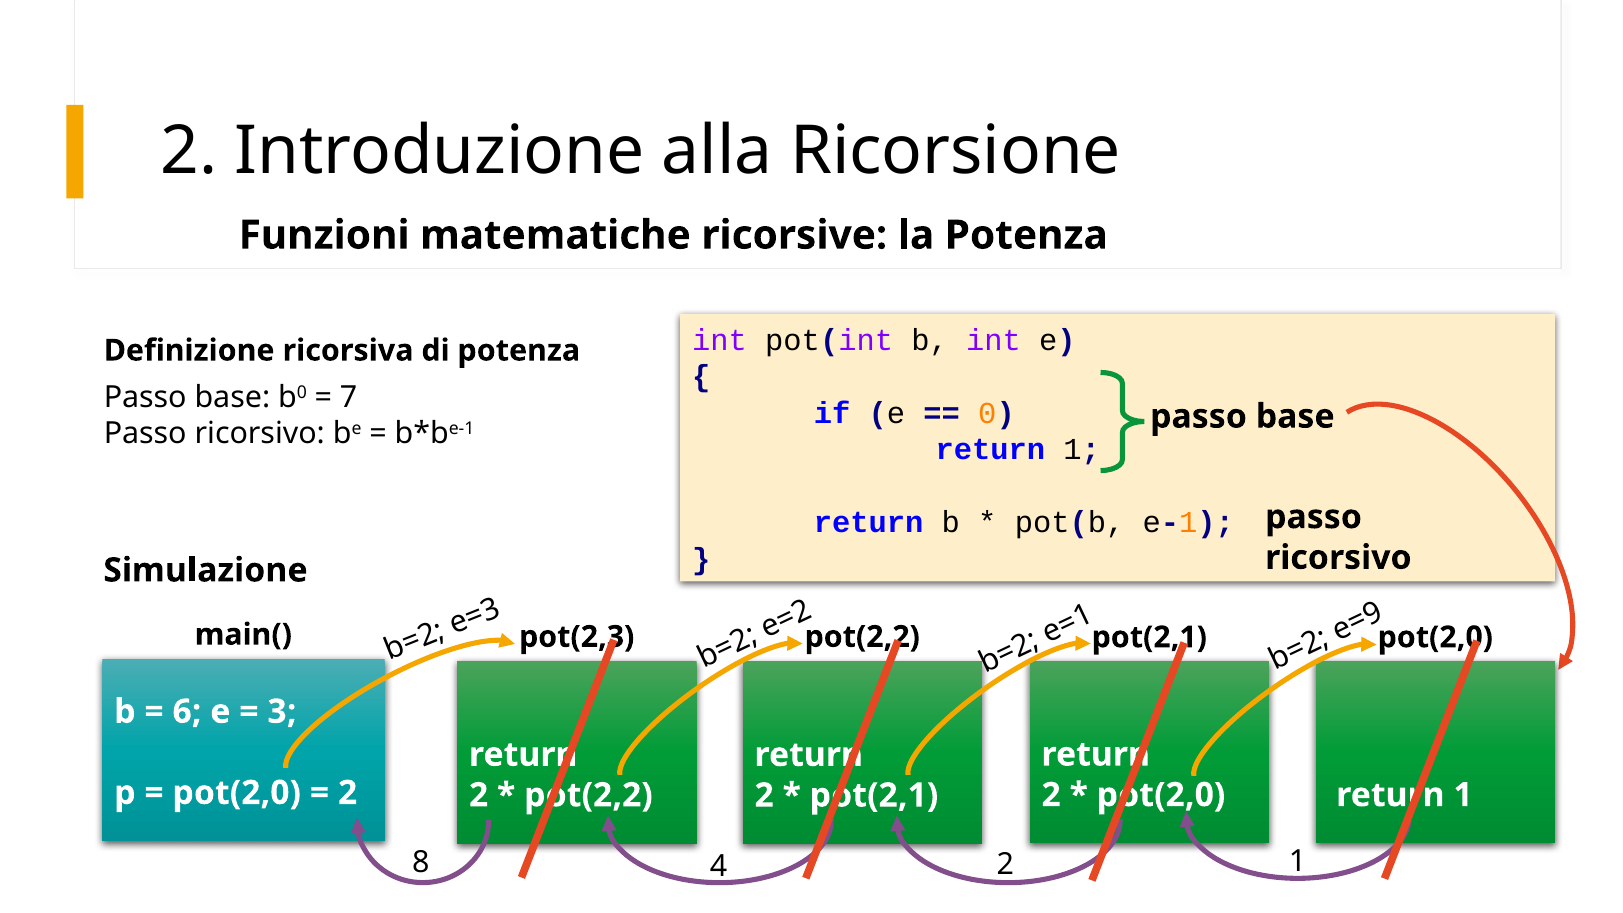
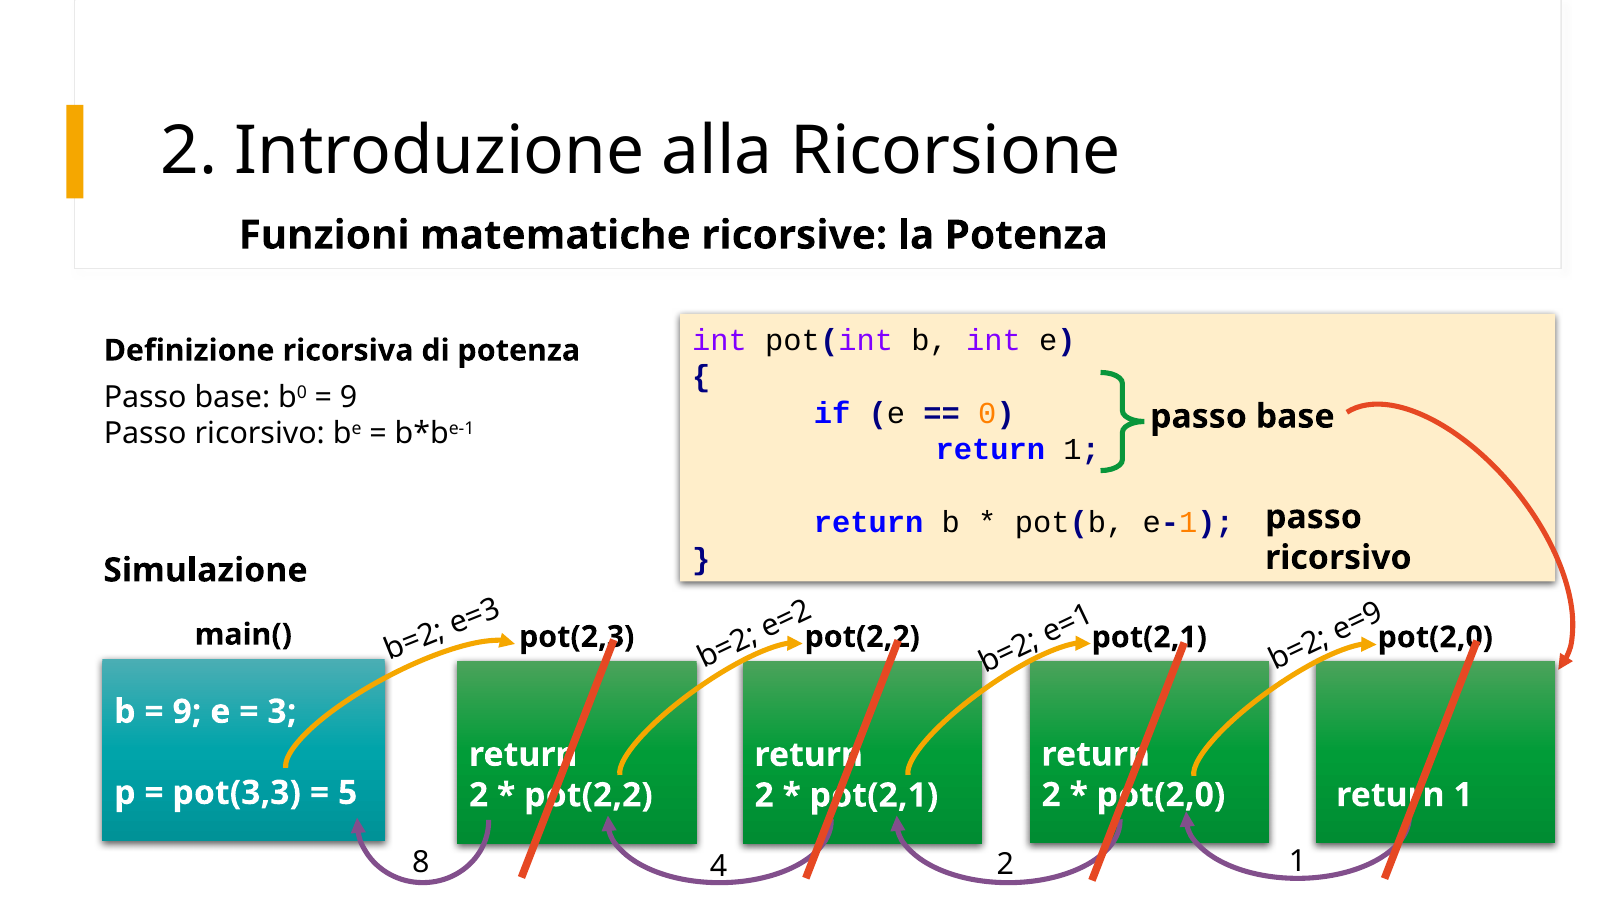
7: 7 -> 9 (349, 397)
6: 6 -> 9 (187, 712)
pot(2,0: pot(2,0 -> pot(3,3 (237, 793)
2: 2 -> 5 (348, 793)
